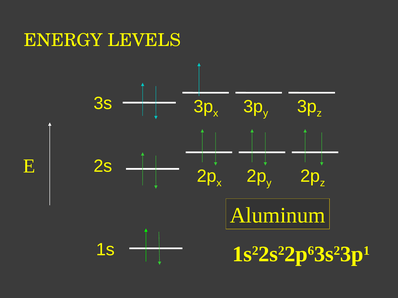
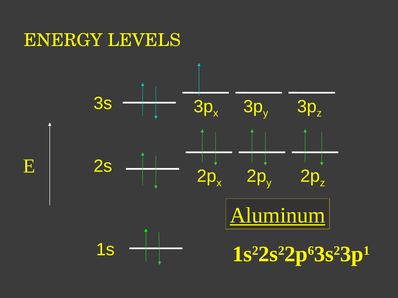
Aluminum underline: none -> present (278, 216)
